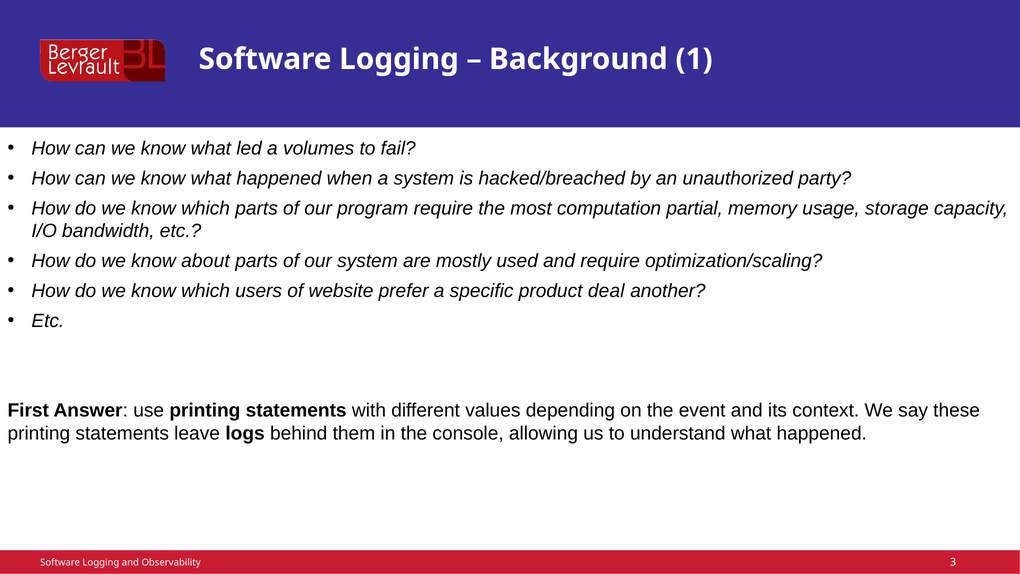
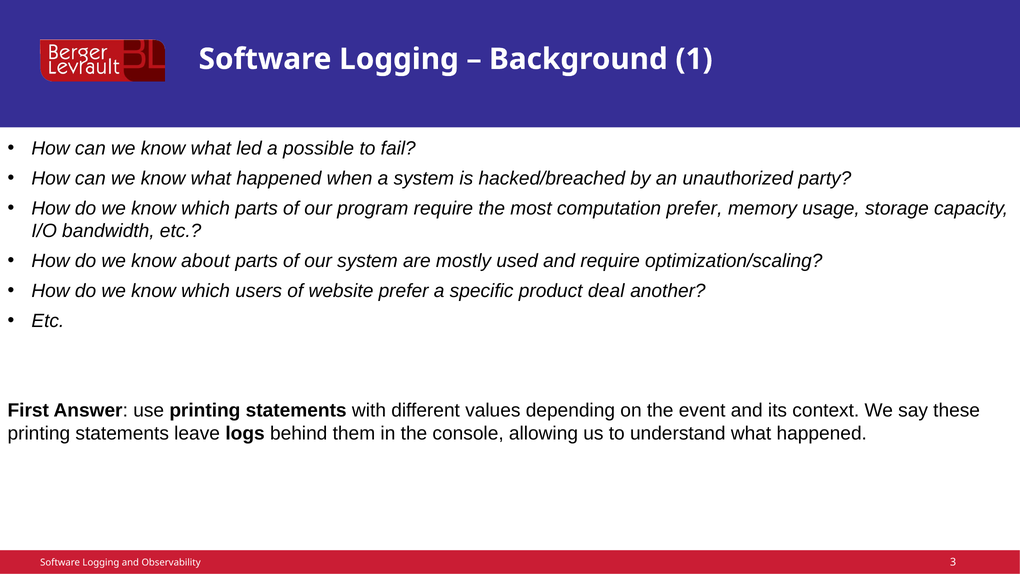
volumes: volumes -> possible (319, 148)
computation partial: partial -> prefer (694, 208)
